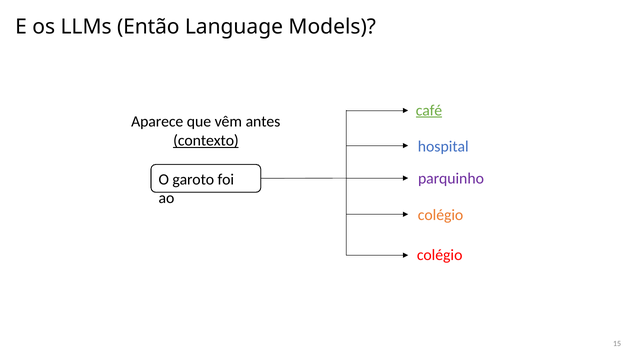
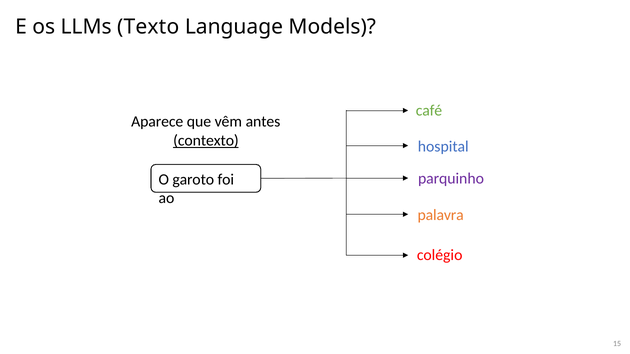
Então: Então -> Texto (148, 27)
café underline: present -> none (429, 110)
colégio: colégio -> palavra (441, 215)
